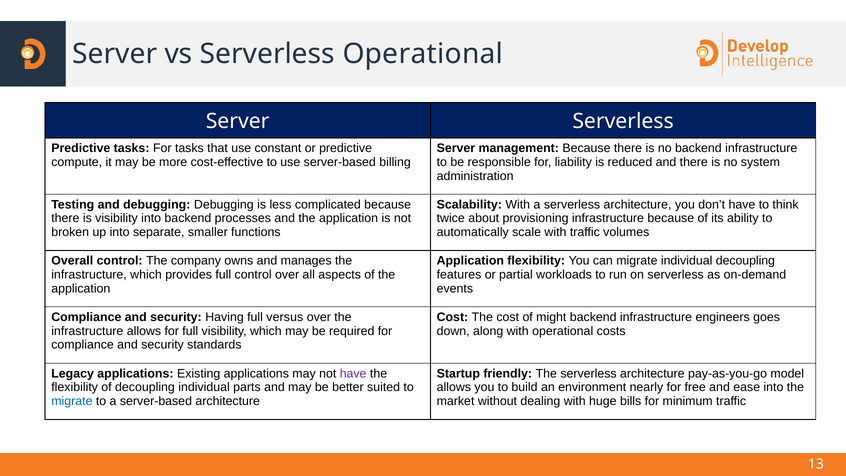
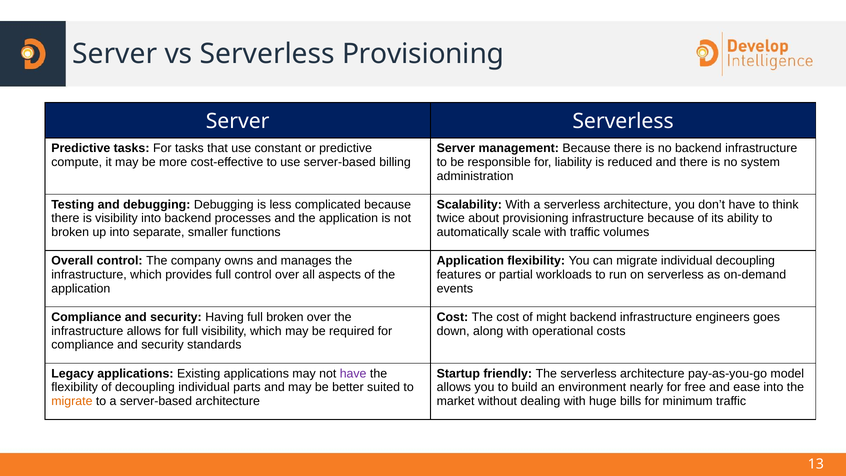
Serverless Operational: Operational -> Provisioning (423, 54)
full versus: versus -> broken (285, 317)
migrate colour: blue -> orange (72, 401)
